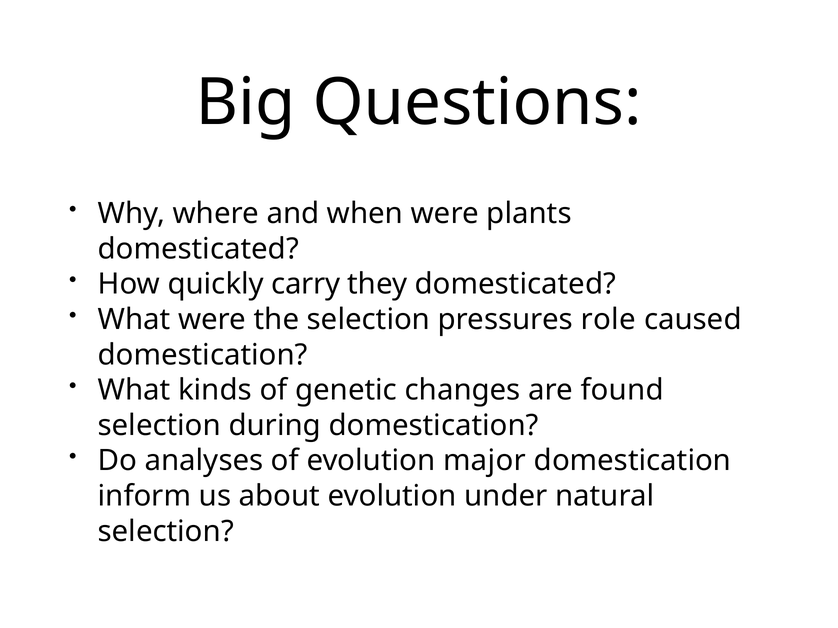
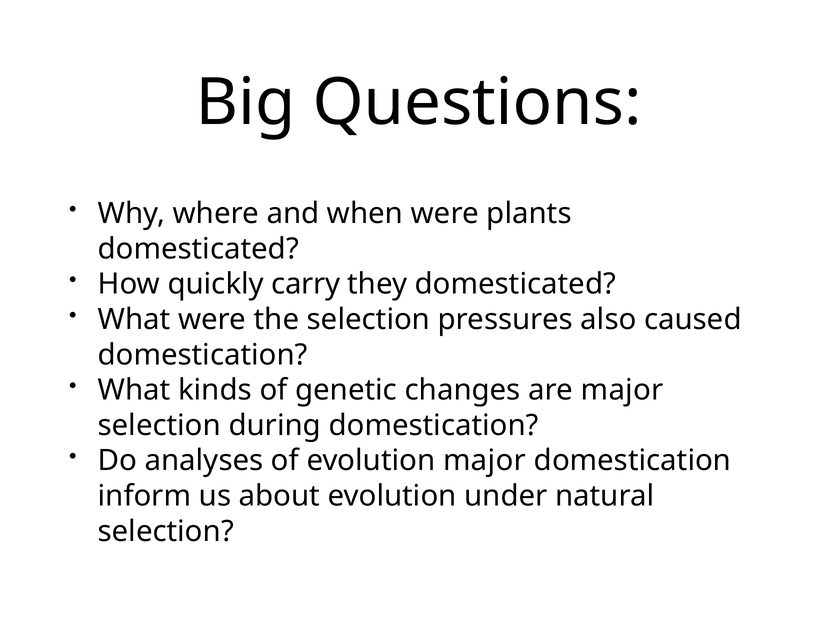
role: role -> also (608, 320)
are found: found -> major (622, 390)
